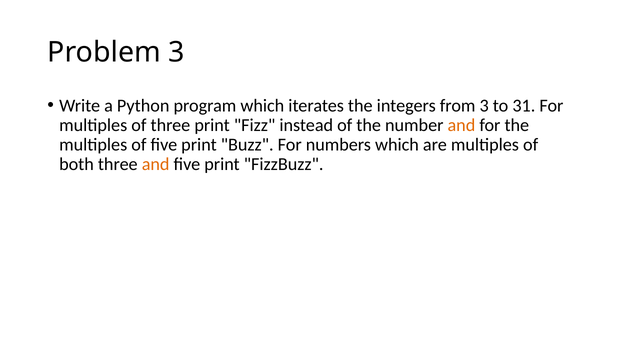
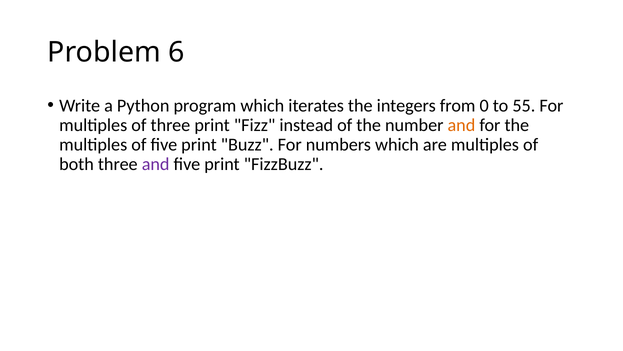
Problem 3: 3 -> 6 (177, 52)
from 3: 3 -> 0 (484, 105)
31: 31 -> 55 (524, 105)
and colour: orange -> purple (156, 164)
